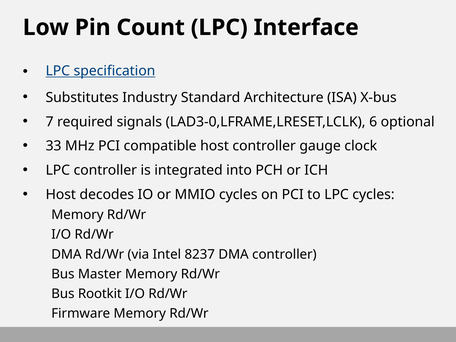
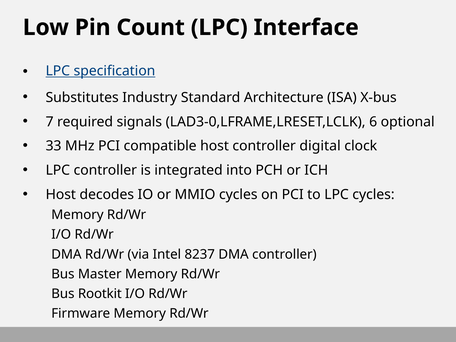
gauge: gauge -> digital (320, 146)
